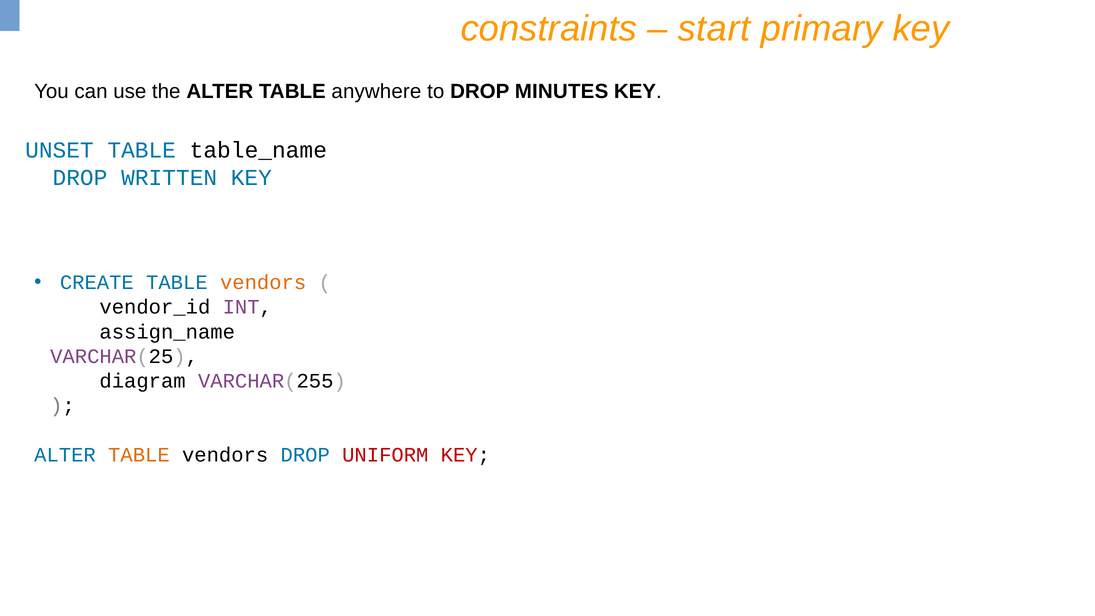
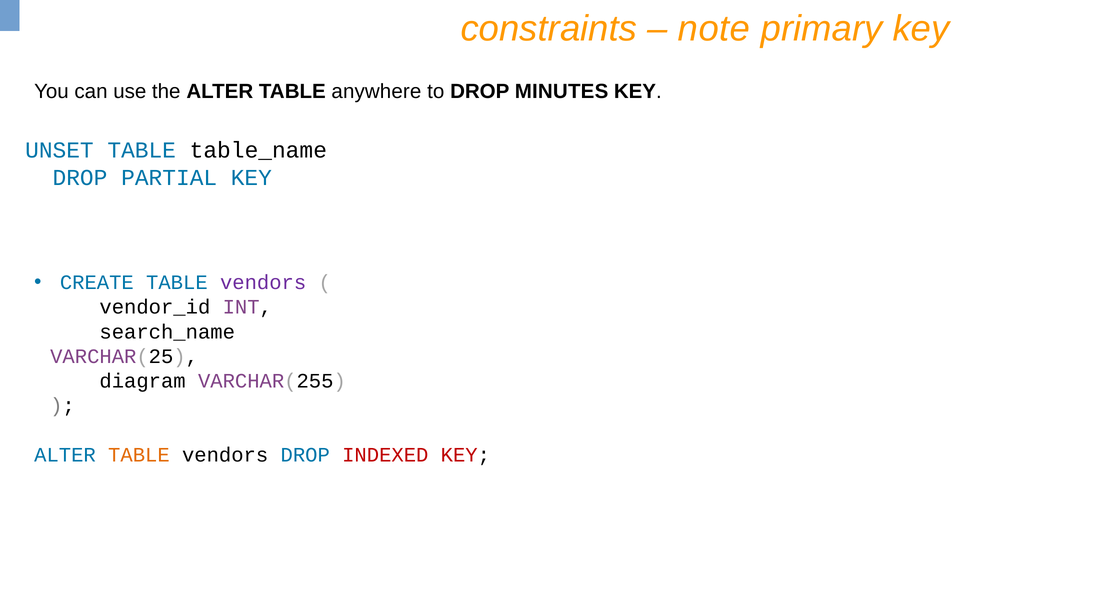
start: start -> note (714, 28)
WRITTEN: WRITTEN -> PARTIAL (169, 178)
vendors colour: orange -> purple (263, 282)
assign_name: assign_name -> search_name (167, 332)
UNIFORM: UNIFORM -> INDEXED (385, 455)
